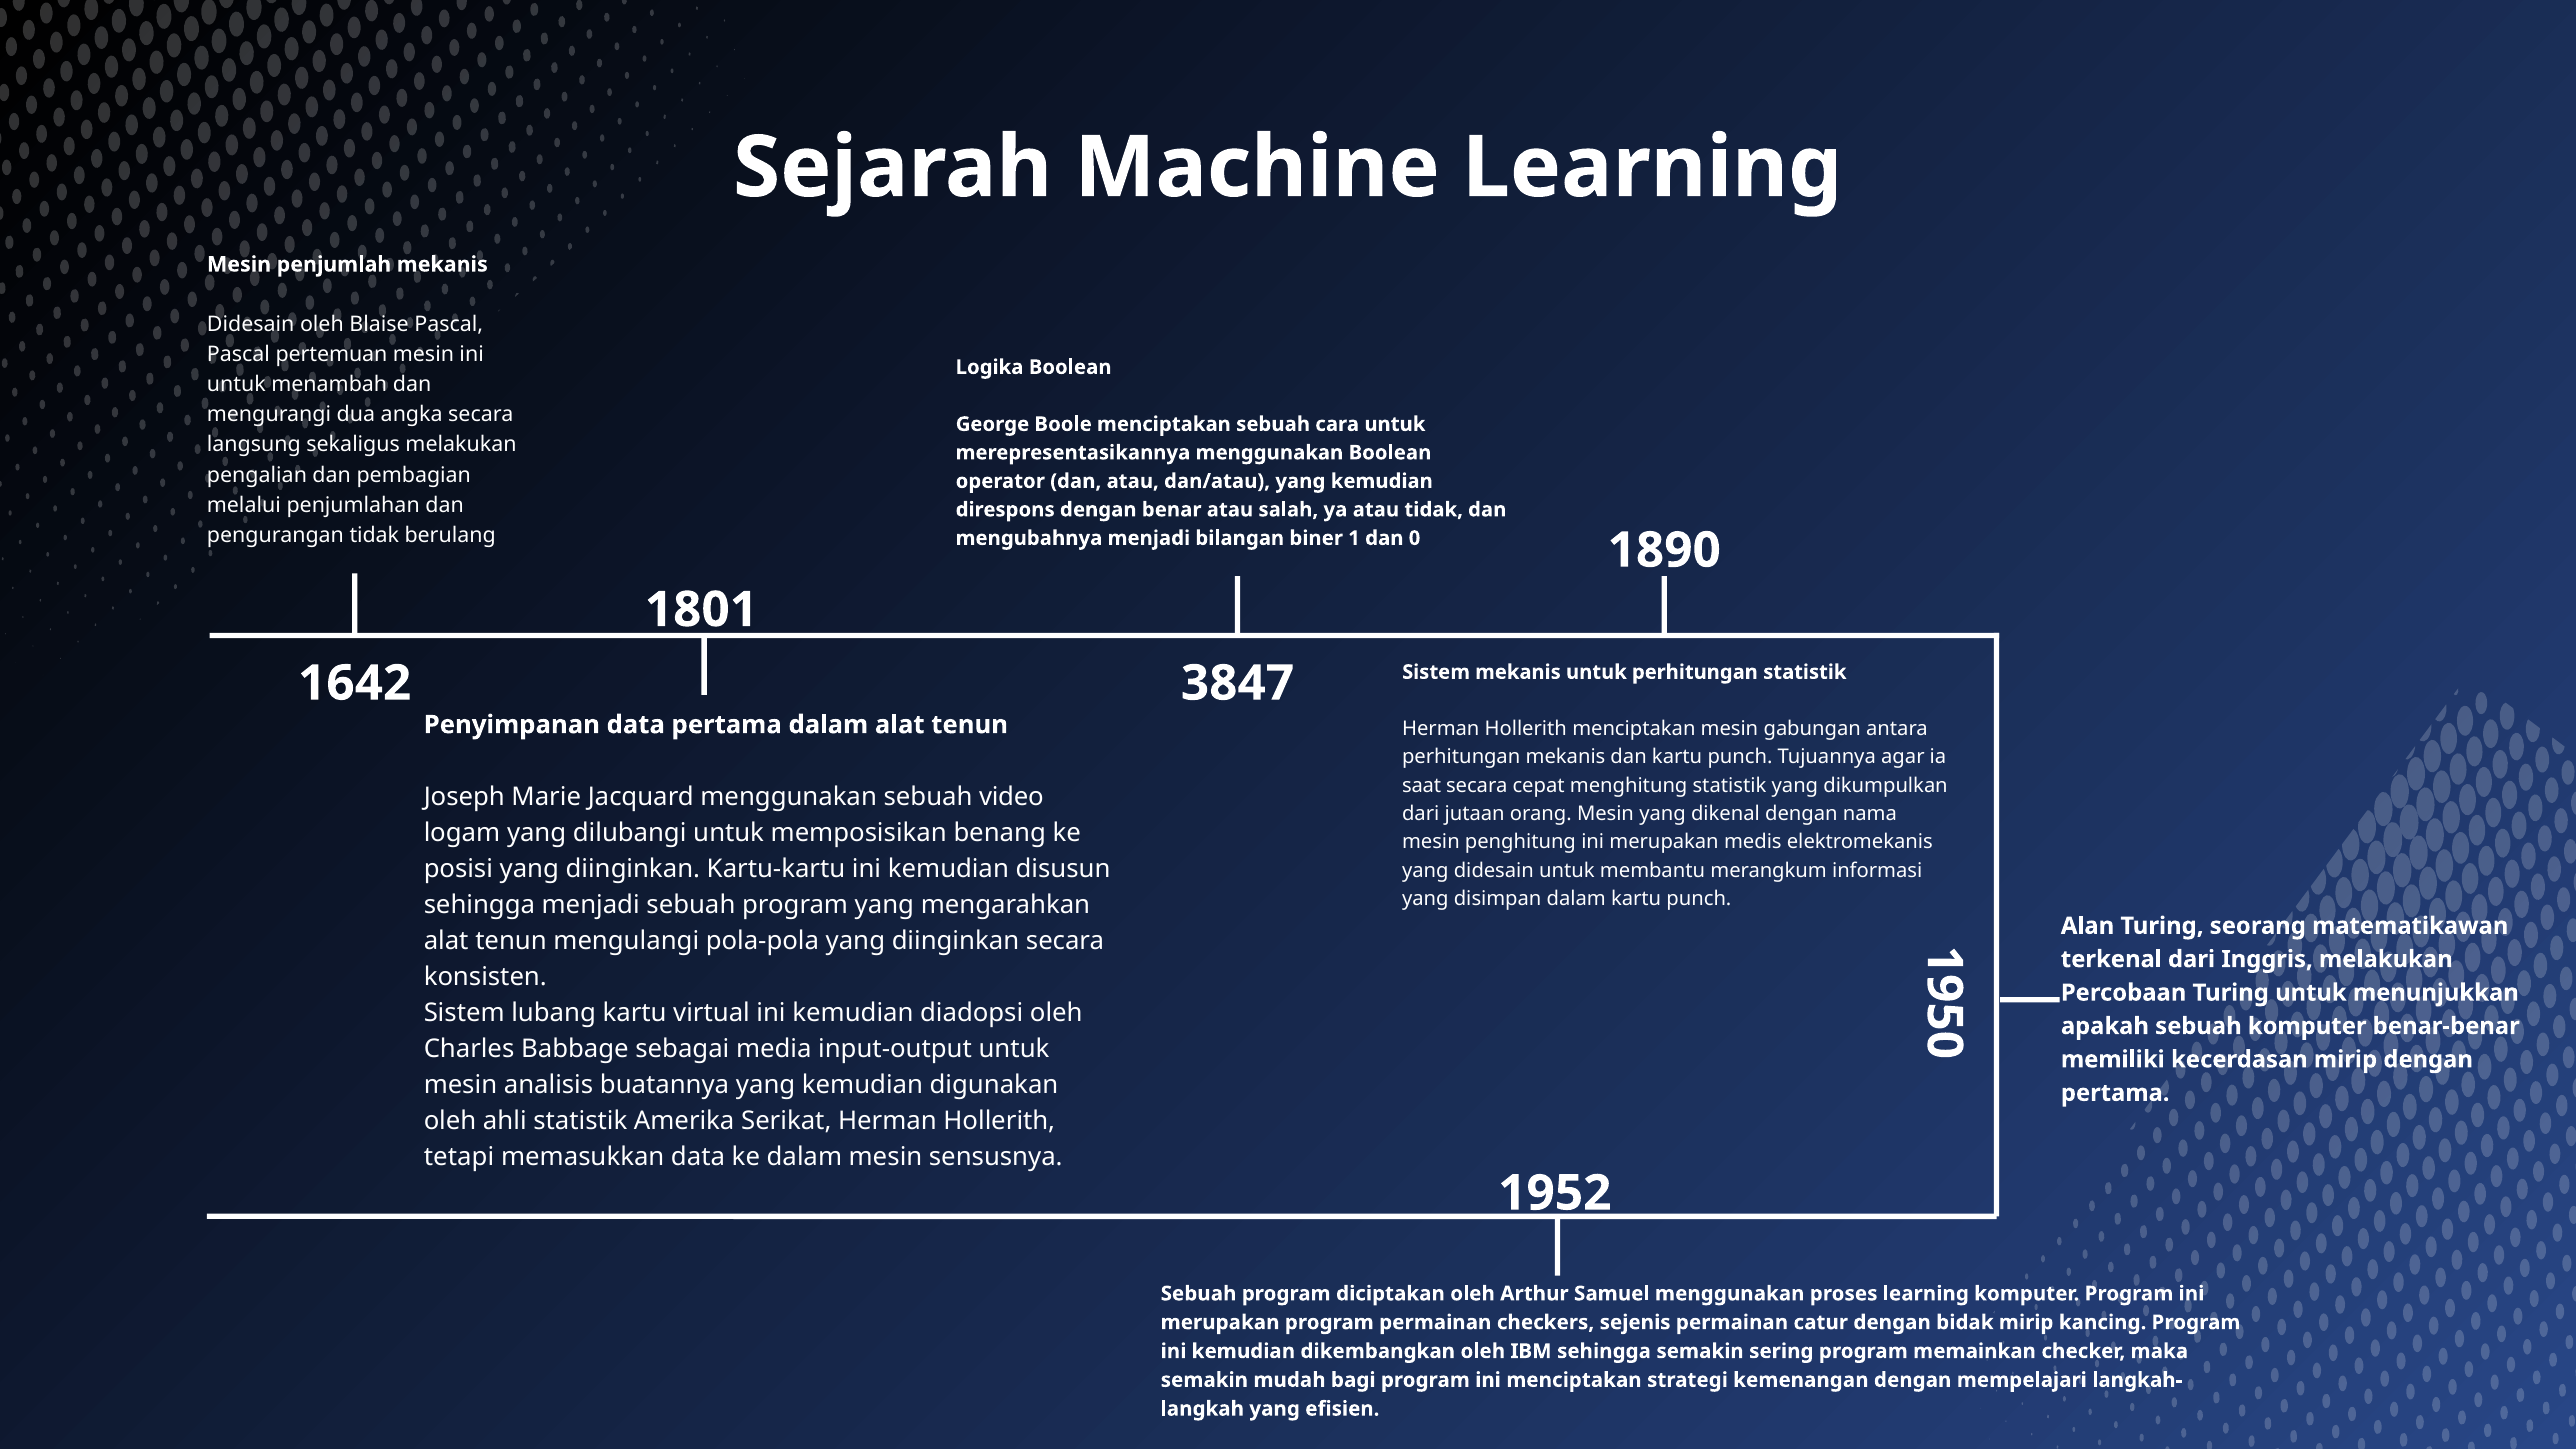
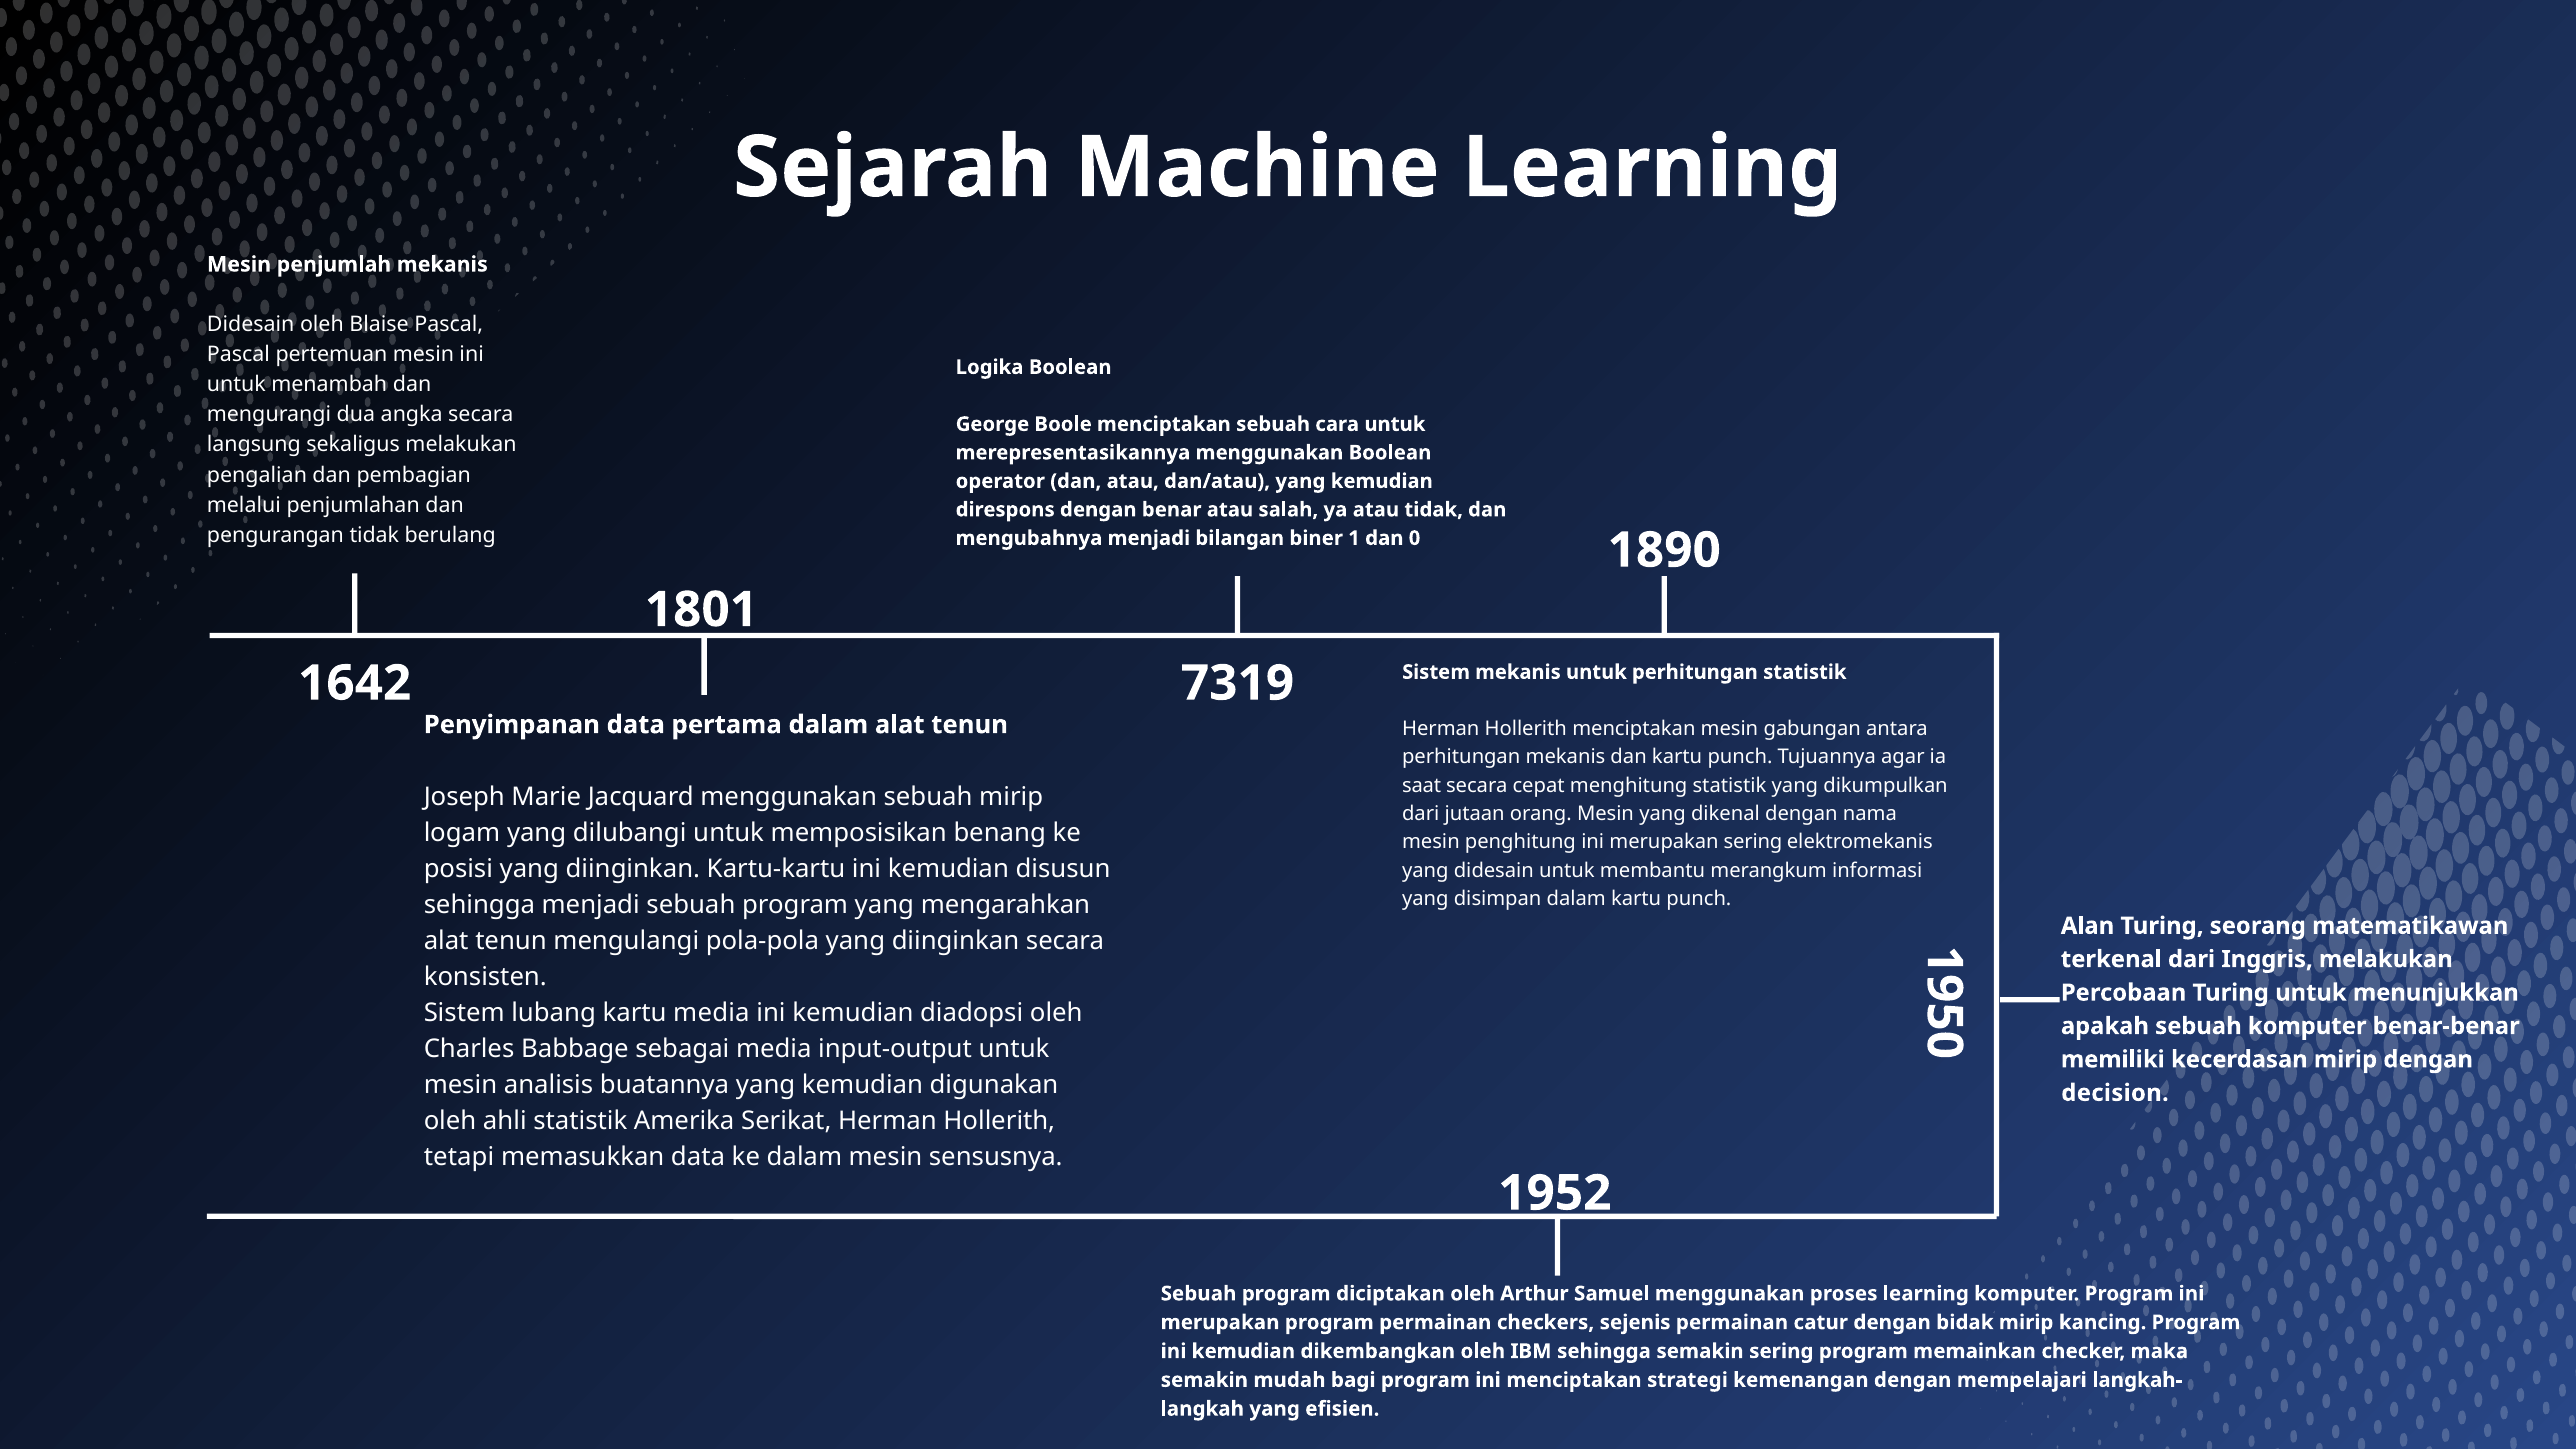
3847: 3847 -> 7319 (1238, 683)
sebuah video: video -> mirip (1011, 797)
merupakan medis: medis -> sering (1753, 842)
kartu virtual: virtual -> media (711, 1013)
pertama: pertama -> decision (2115, 1093)
